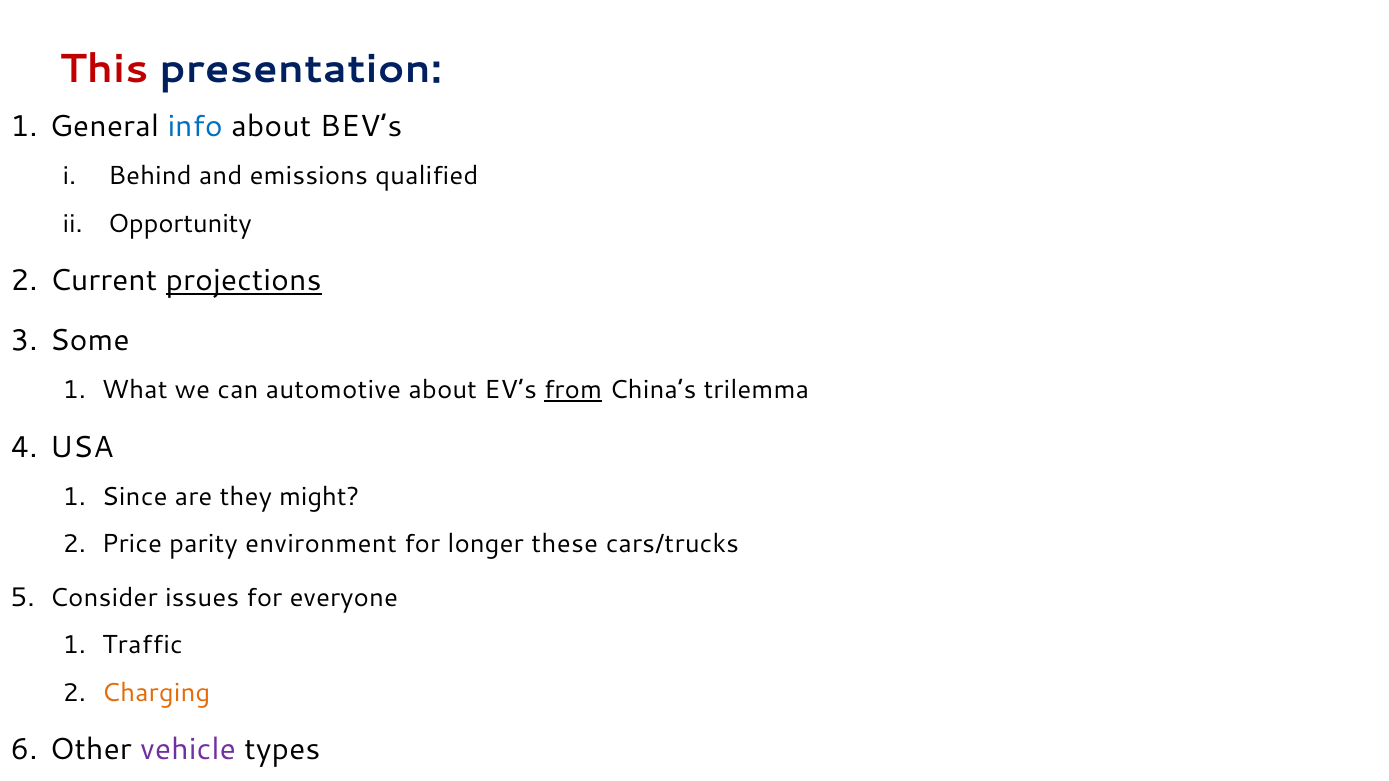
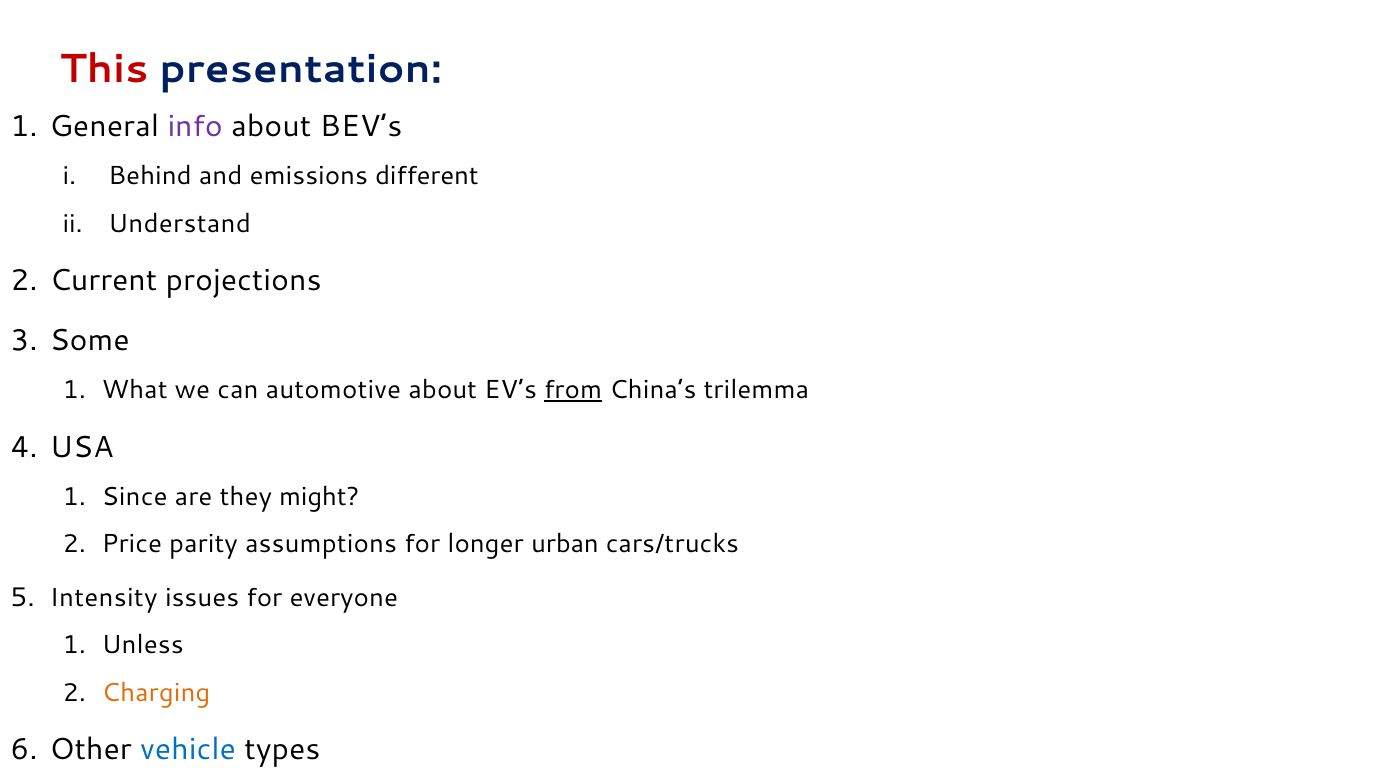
info colour: blue -> purple (195, 127)
qualified: qualified -> different (427, 176)
Opportunity: Opportunity -> Understand (180, 224)
projections underline: present -> none (244, 281)
environment: environment -> assumptions (321, 544)
these: these -> urban (565, 544)
Consider: Consider -> Intensity (104, 598)
Traffic: Traffic -> Unless (143, 646)
vehicle colour: purple -> blue (188, 750)
